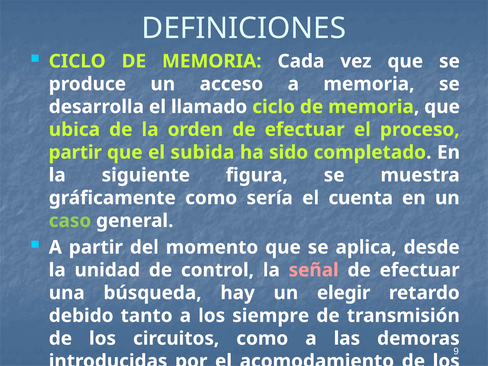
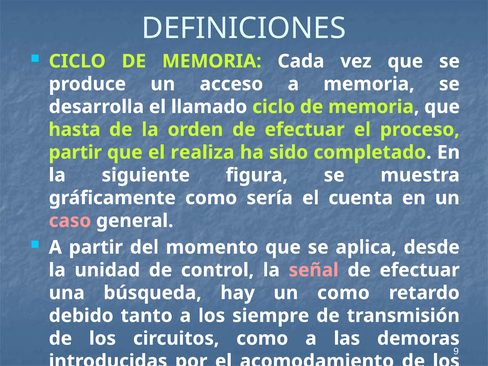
ubica: ubica -> hasta (75, 130)
subida: subida -> realiza (202, 152)
caso colour: light green -> pink (70, 221)
un elegir: elegir -> como (343, 293)
